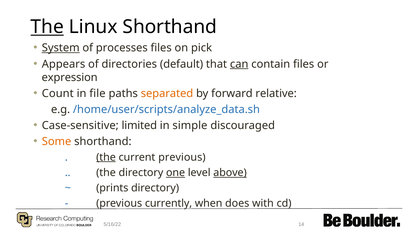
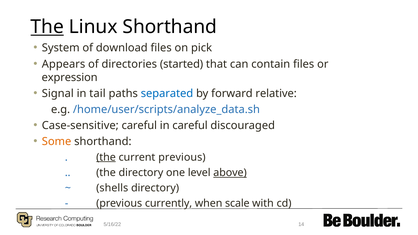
System underline: present -> none (61, 48)
processes: processes -> download (122, 48)
default: default -> started (182, 64)
can underline: present -> none (239, 64)
Count: Count -> Signal (58, 93)
file: file -> tail (97, 93)
separated colour: orange -> blue (167, 93)
Case-sensitive limited: limited -> careful (139, 126)
in simple: simple -> careful (190, 126)
one underline: present -> none (176, 173)
prints: prints -> shells (112, 188)
does: does -> scale (237, 203)
